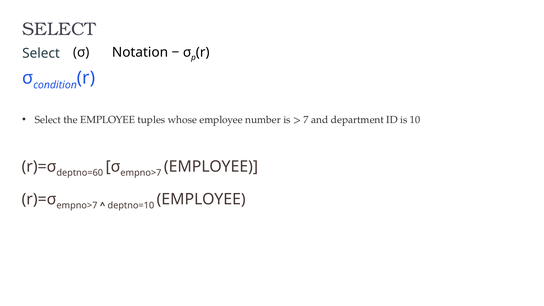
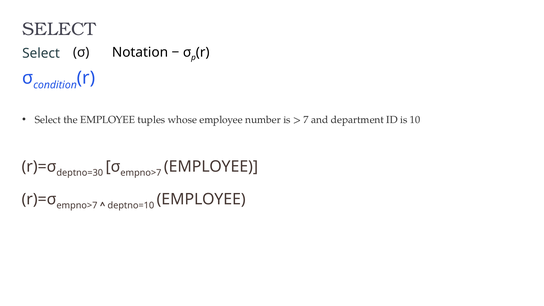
deptno=60: deptno=60 -> deptno=30 (80, 173)
